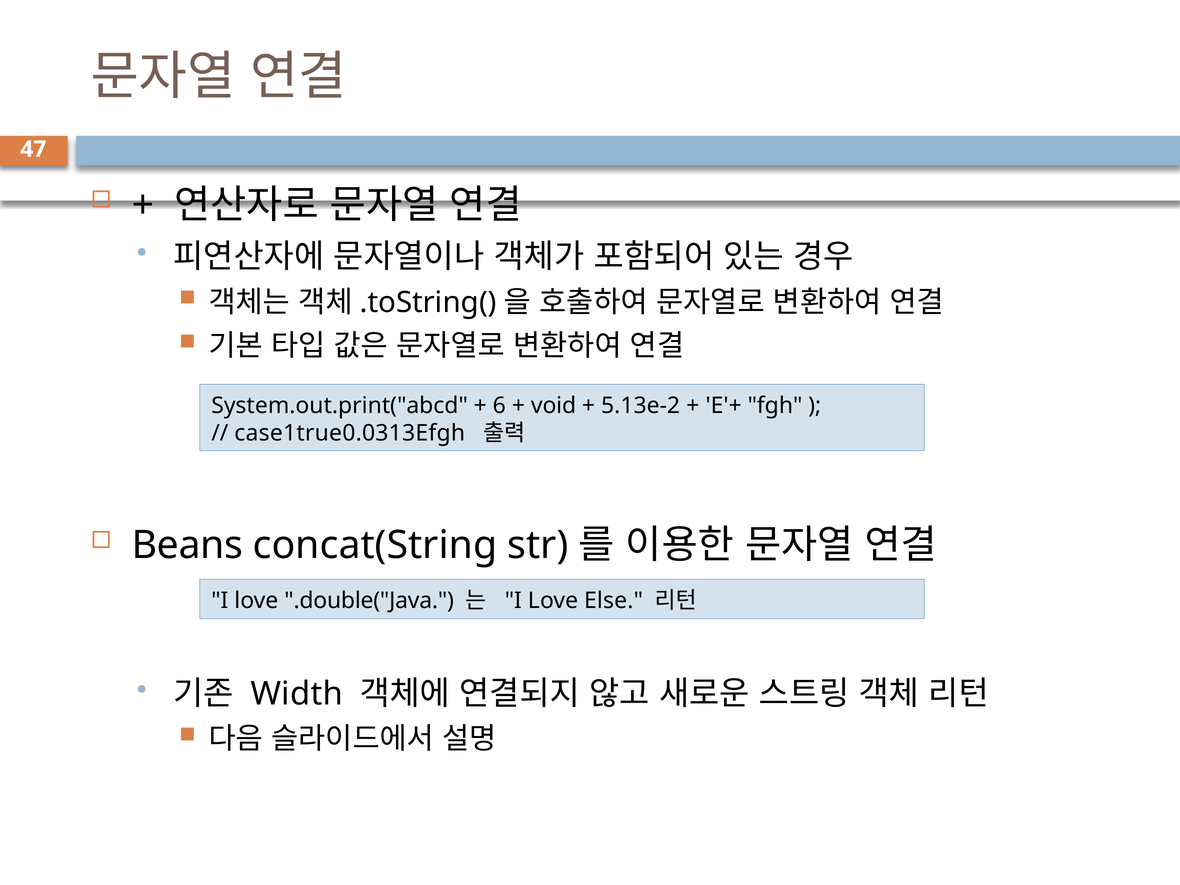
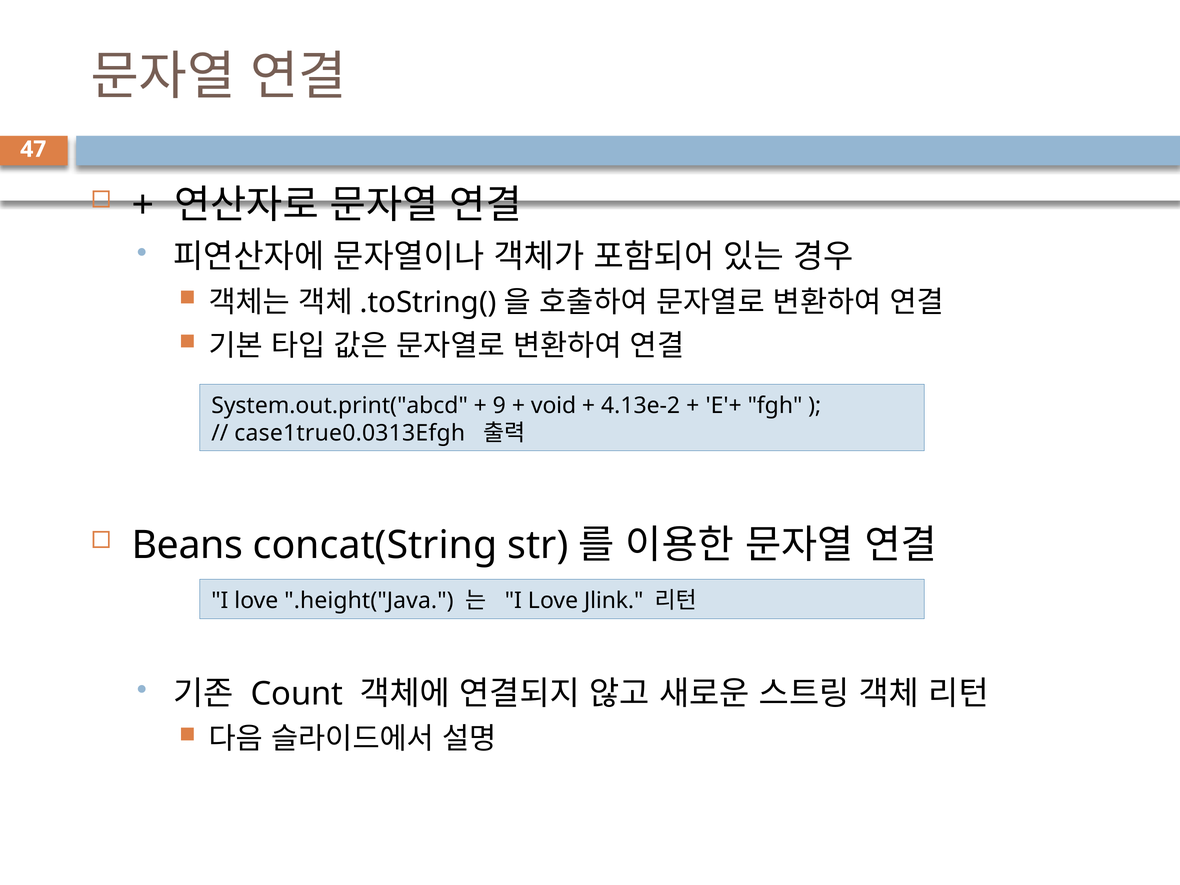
6: 6 -> 9 (499, 405)
5.13e-2: 5.13e-2 -> 4.13e-2 (641, 405)
.double("Java: .double("Java -> .height("Java (369, 601)
Else: Else -> Jlink (614, 601)
Width: Width -> Count (297, 694)
